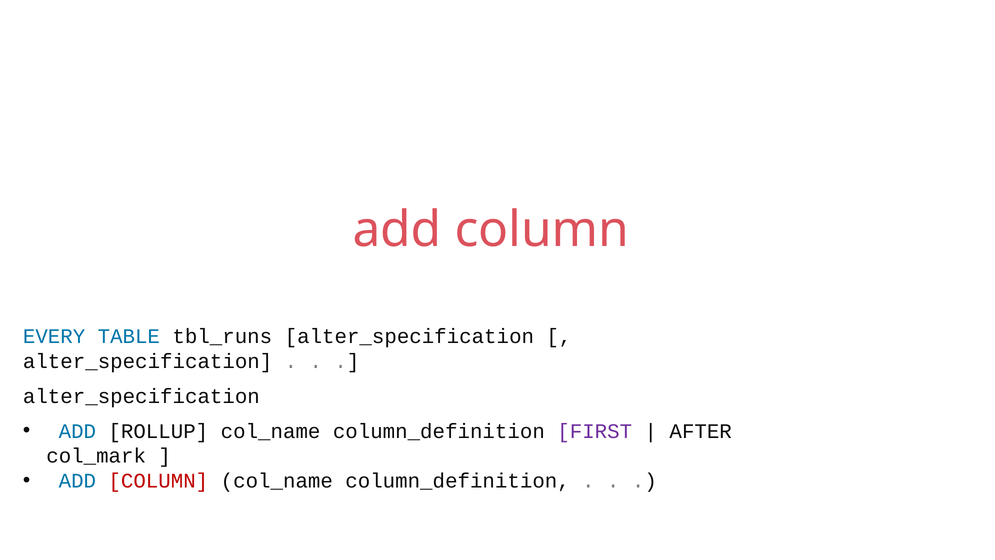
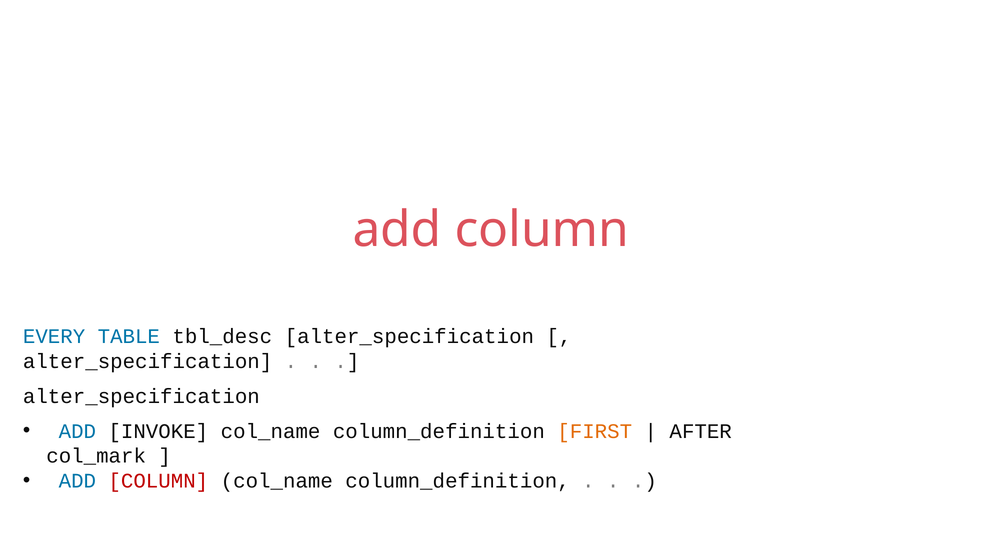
tbl_runs: tbl_runs -> tbl_desc (222, 336)
ROLLUP: ROLLUP -> INVOKE (158, 431)
FIRST colour: purple -> orange (595, 431)
